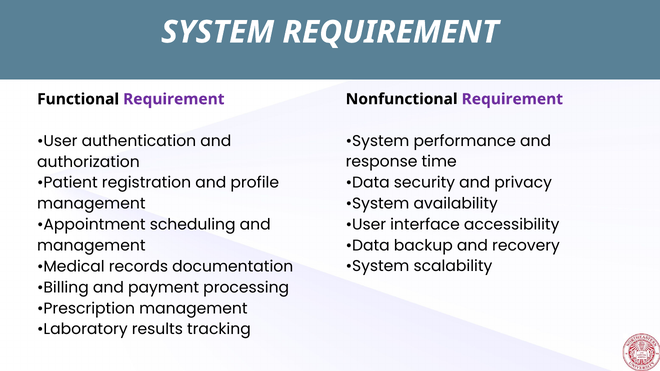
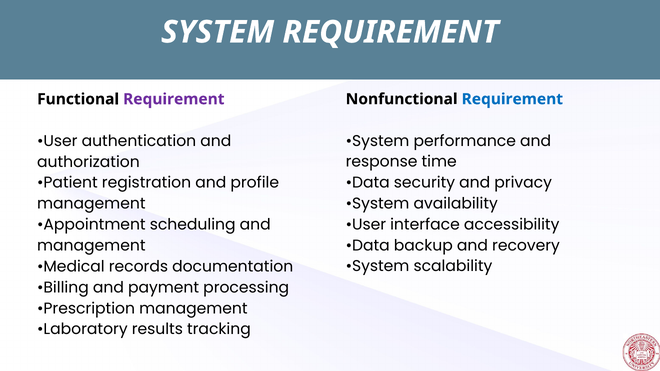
Requirement colour: purple -> blue (512, 99)
